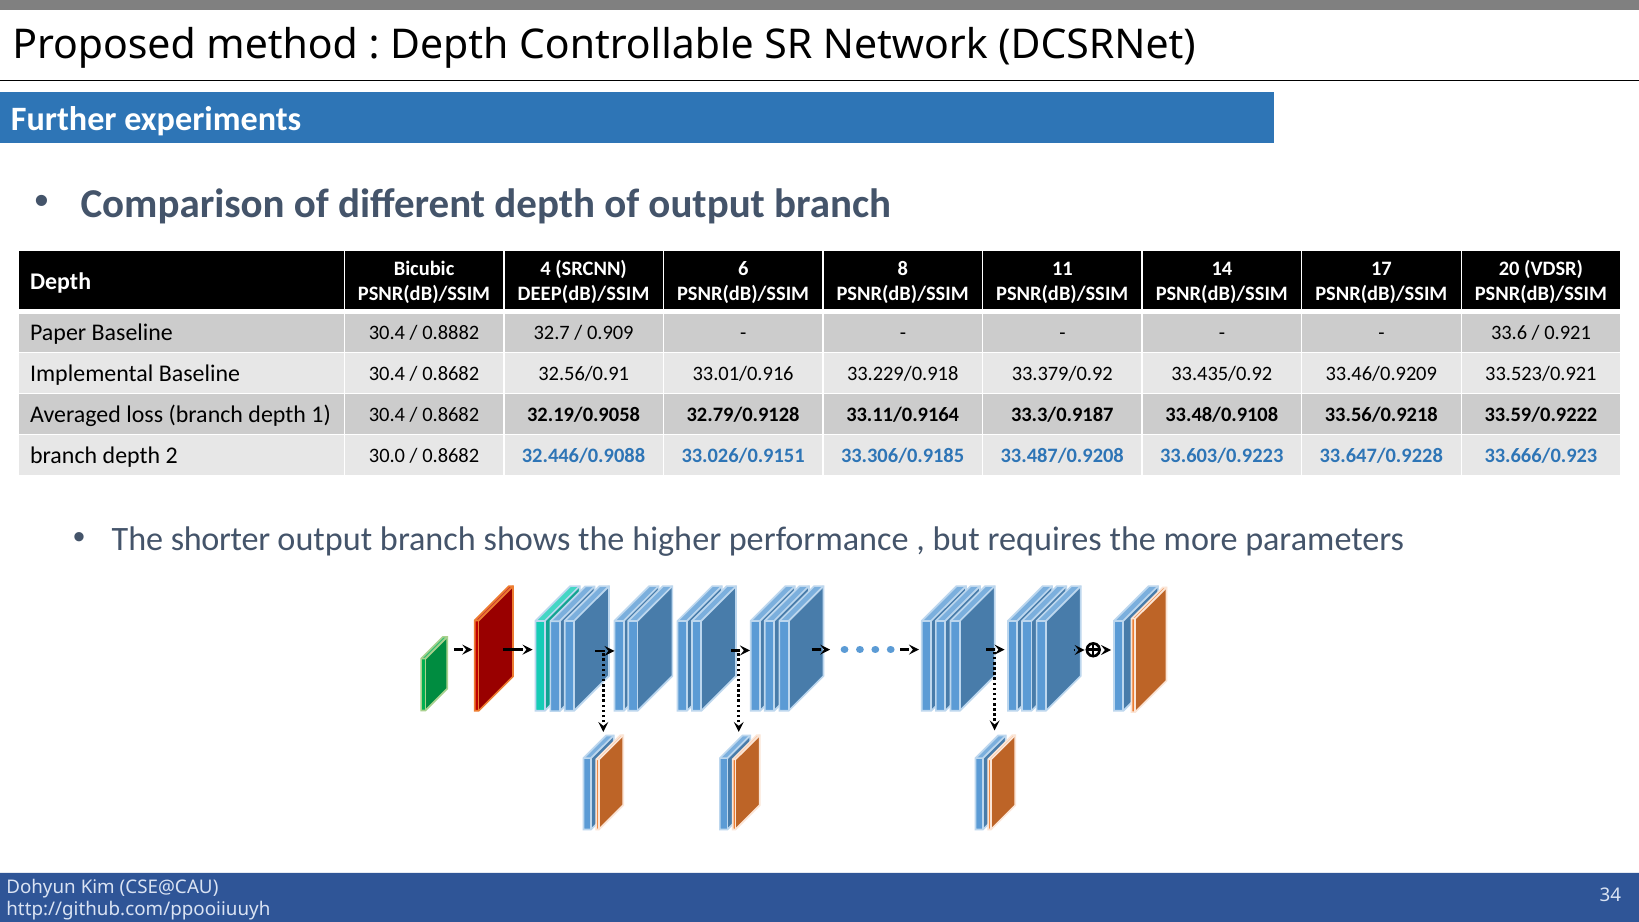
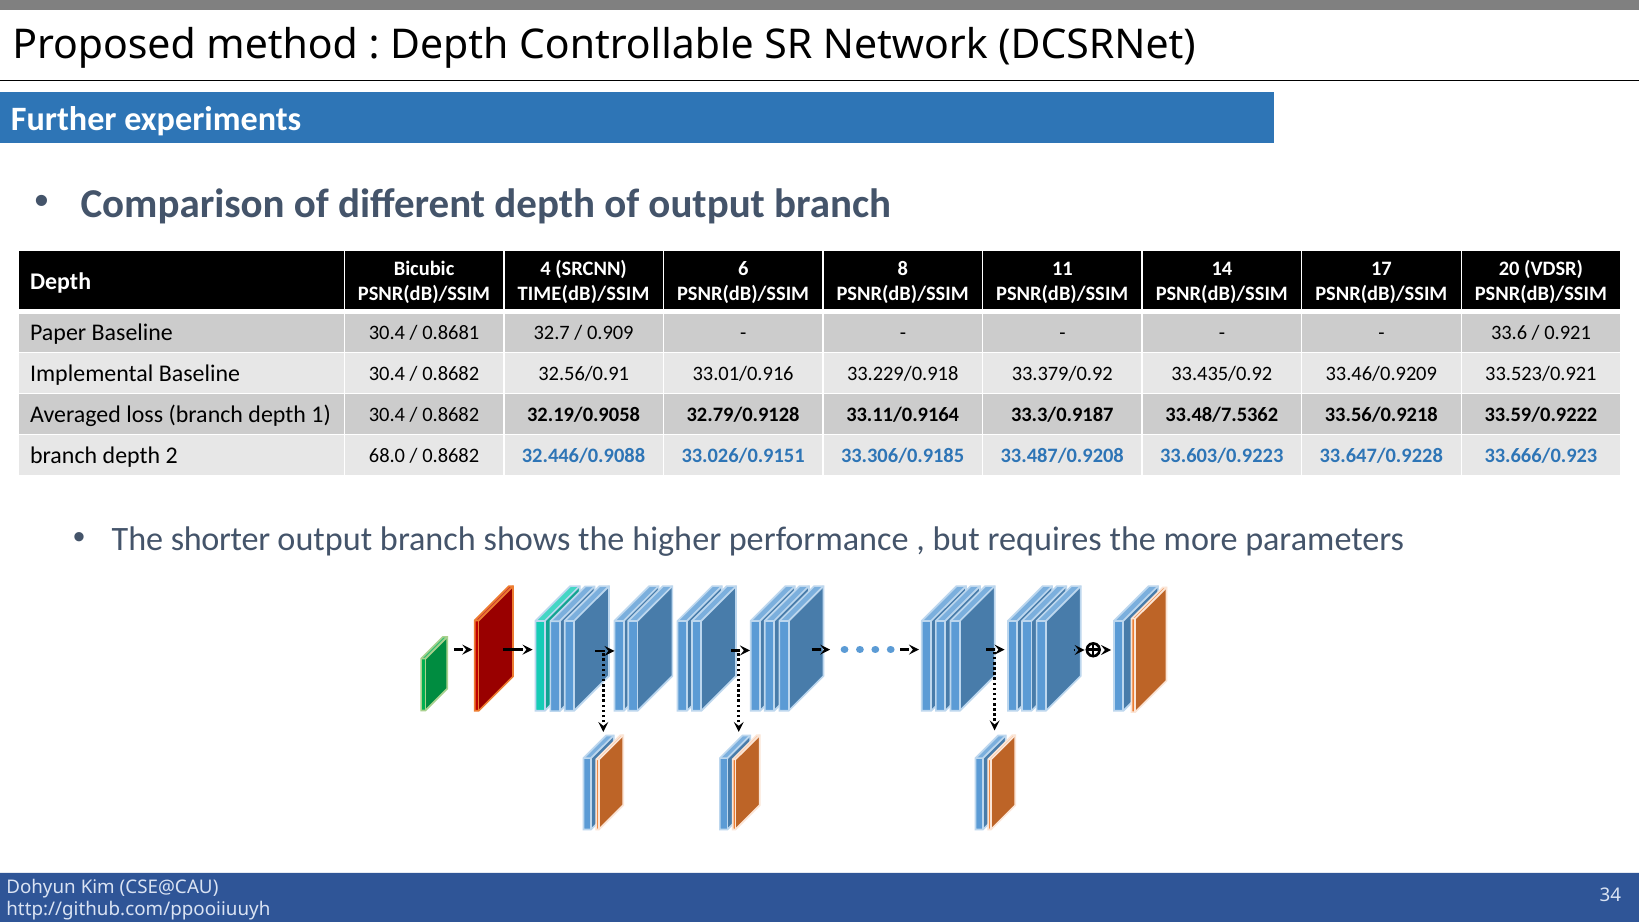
DEEP(dB)/SSIM: DEEP(dB)/SSIM -> TIME(dB)/SSIM (583, 294)
0.8882: 0.8882 -> 0.8681 (451, 332)
33.48/0.9108: 33.48/0.9108 -> 33.48/7.5362 (1222, 414)
30.0: 30.0 -> 68.0 (387, 455)
